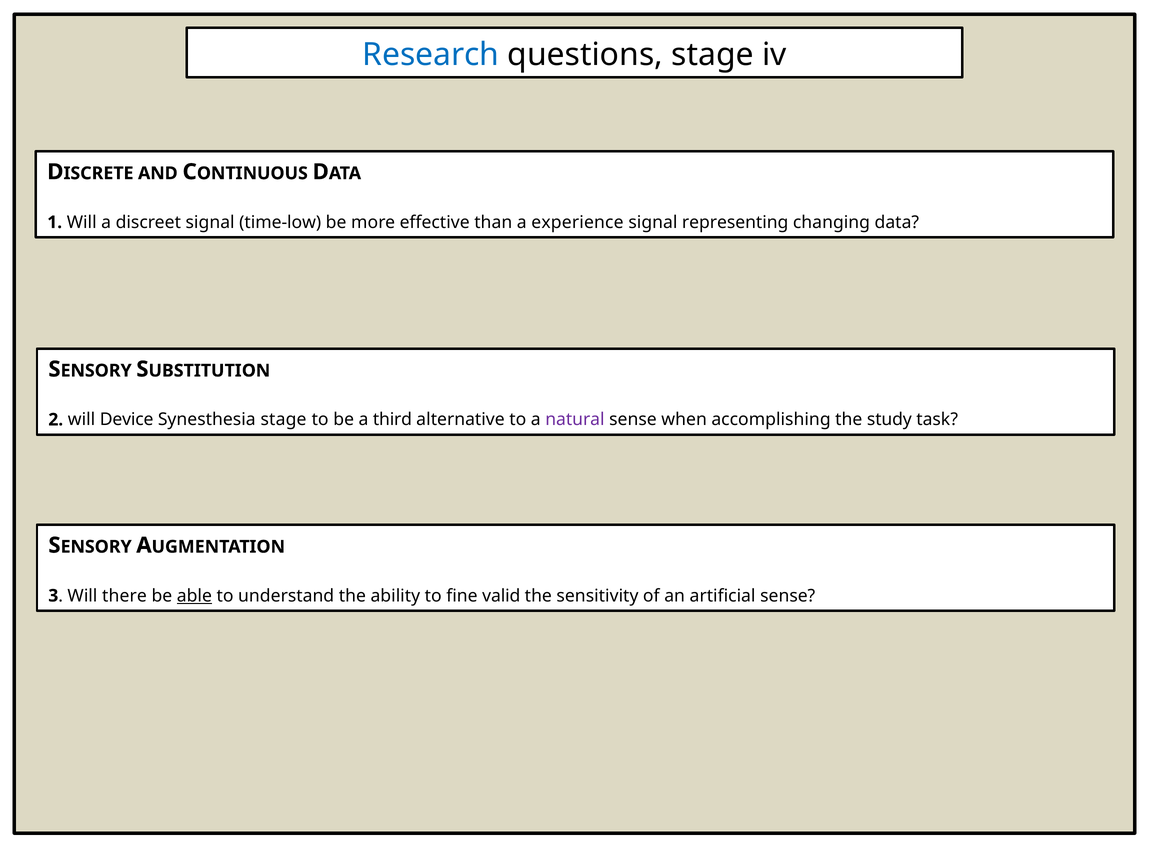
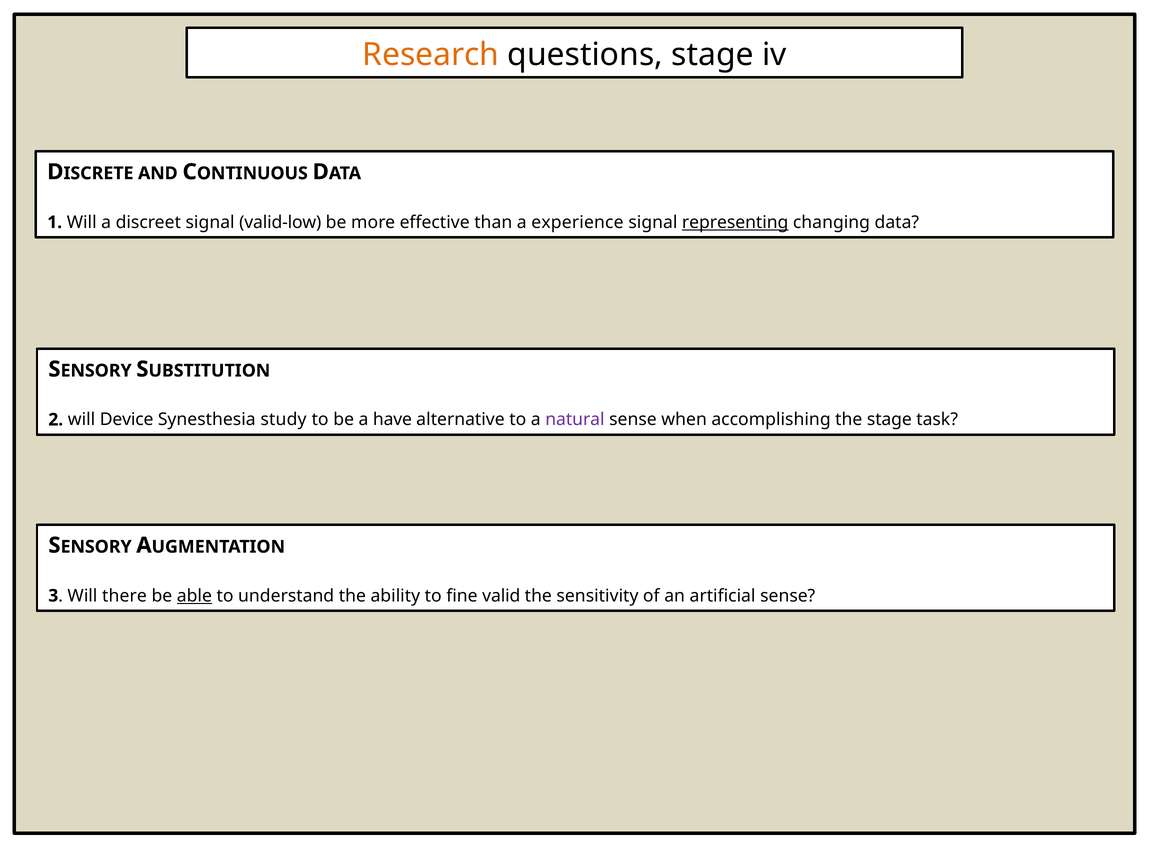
Research colour: blue -> orange (431, 55)
time-low: time-low -> valid-low (280, 222)
representing underline: none -> present (735, 222)
Synesthesia stage: stage -> study (284, 420)
third: third -> have (392, 420)
the study: study -> stage (889, 420)
